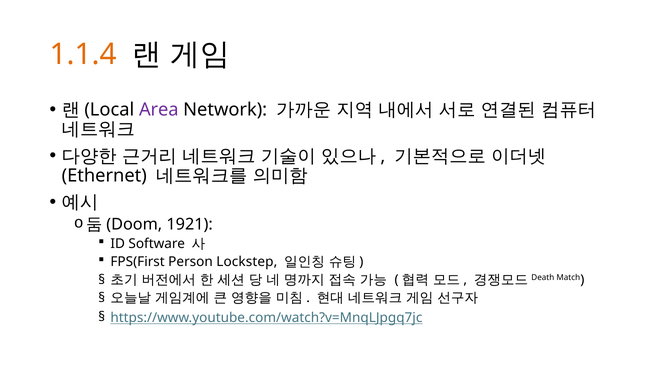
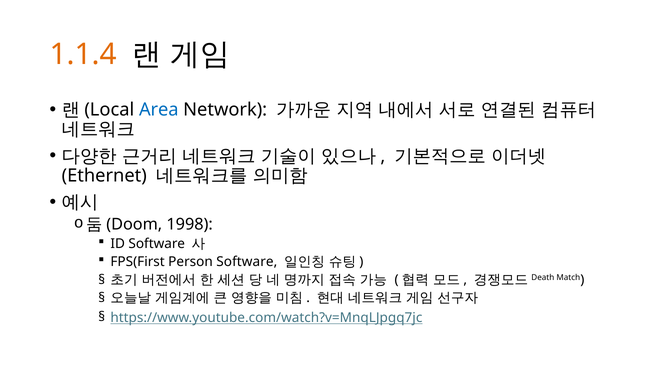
Area colour: purple -> blue (159, 110)
1921: 1921 -> 1998 (190, 224)
Person Lockstep: Lockstep -> Software (247, 262)
